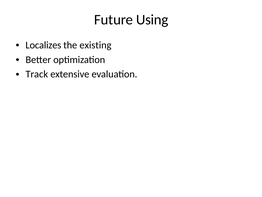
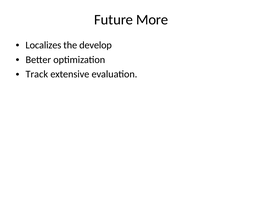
Using: Using -> More (152, 20)
existing: existing -> develop (96, 45)
